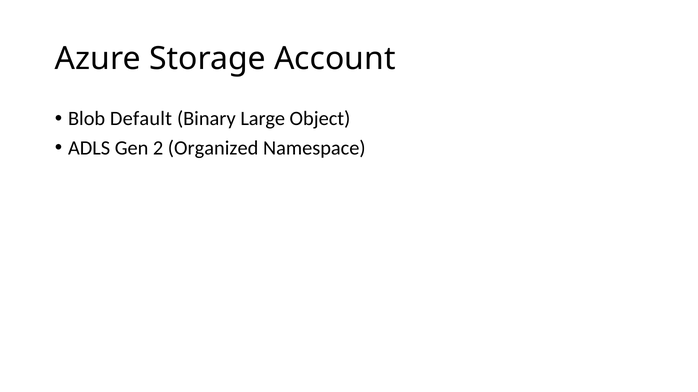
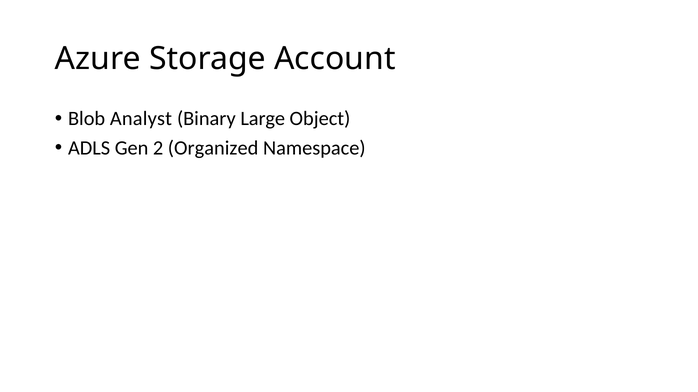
Default: Default -> Analyst (141, 119)
